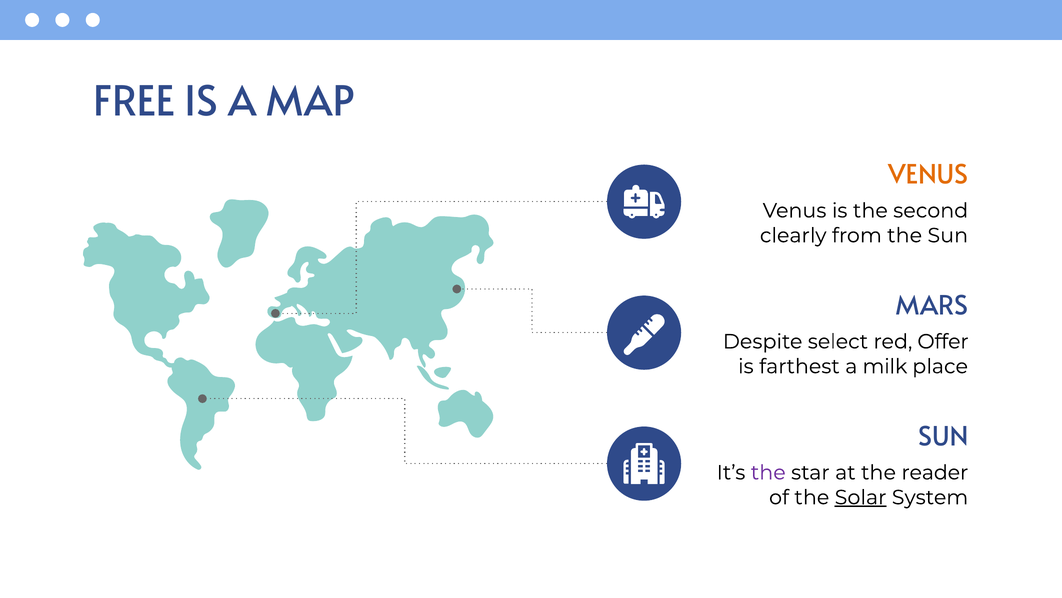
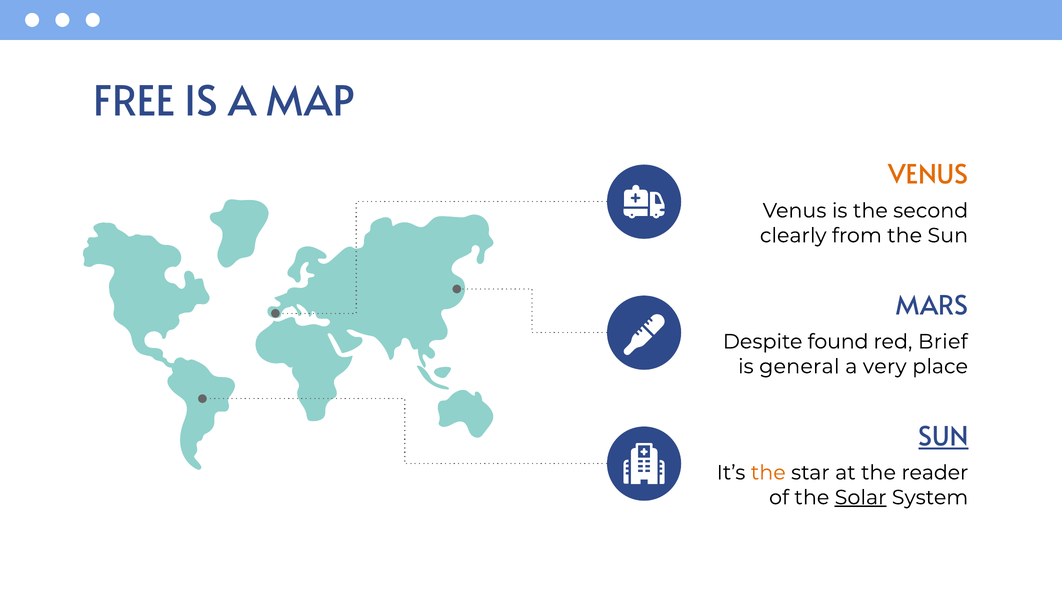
select: select -> found (838, 341)
Offer: Offer -> Brief (943, 341)
farthest: farthest -> general (799, 366)
milk: milk -> very (885, 366)
SUN underline: none -> present (943, 437)
the colour: purple -> orange (768, 472)
